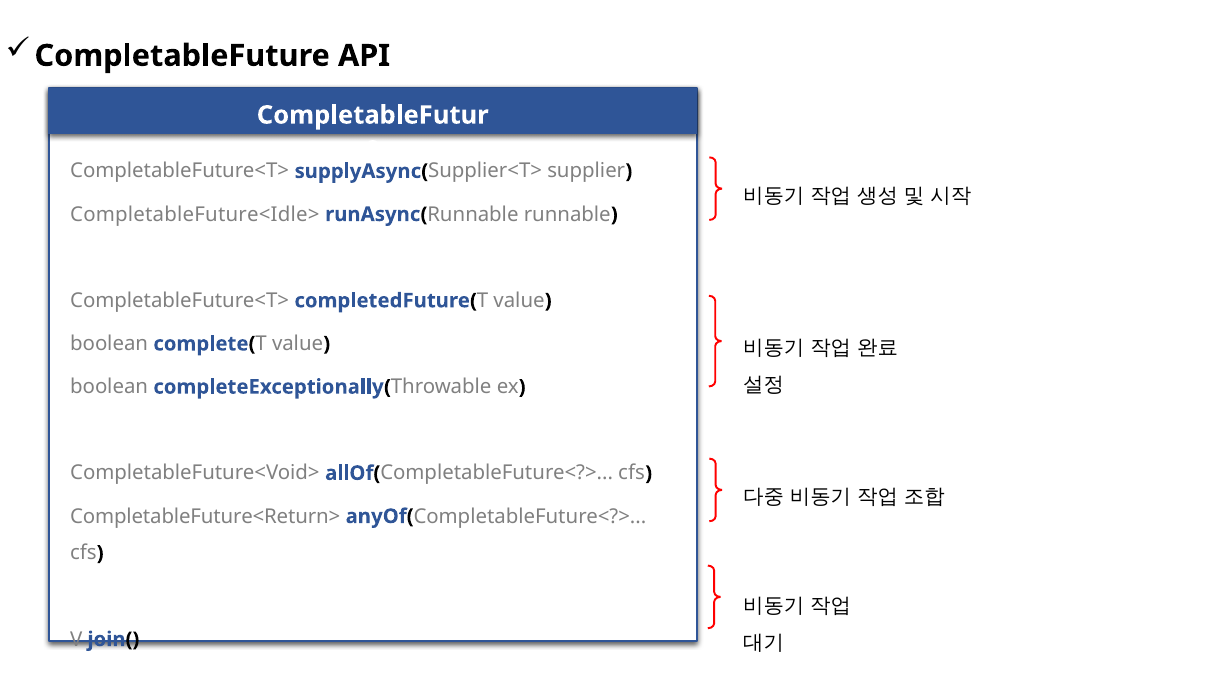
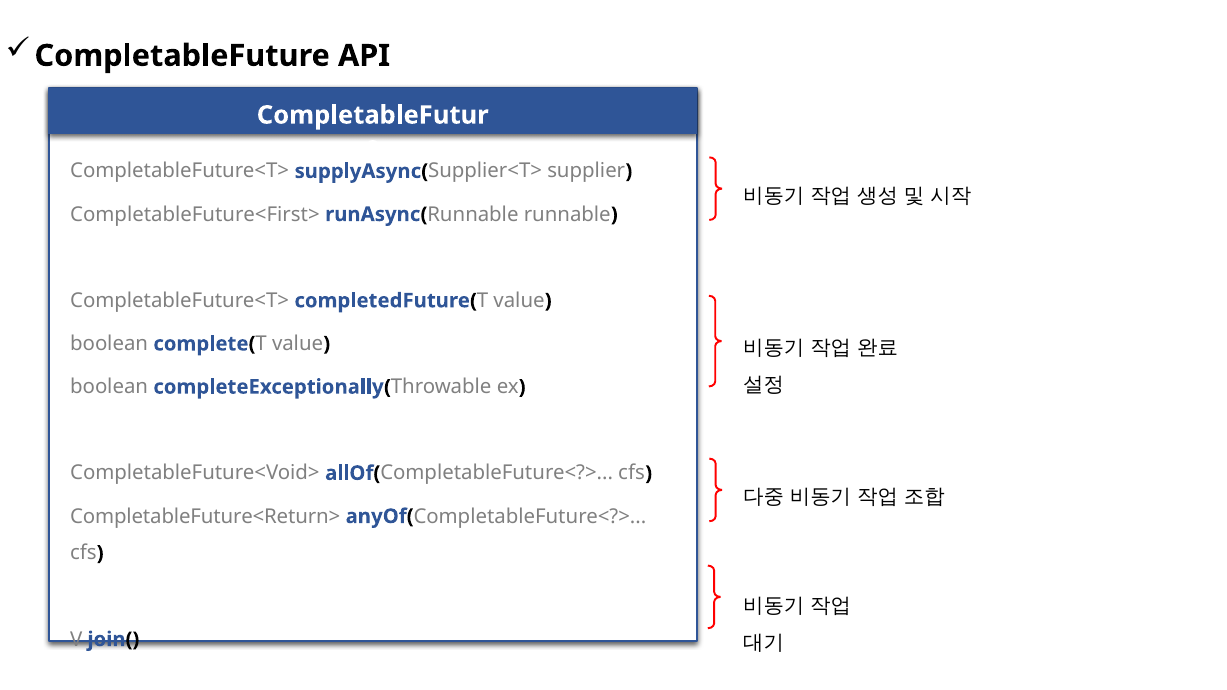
CompletableFuture<Idle>: CompletableFuture<Idle> -> CompletableFuture<First> (195, 214)
